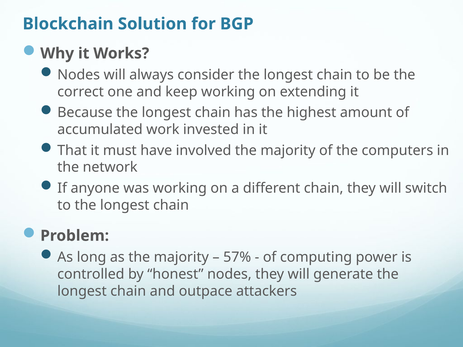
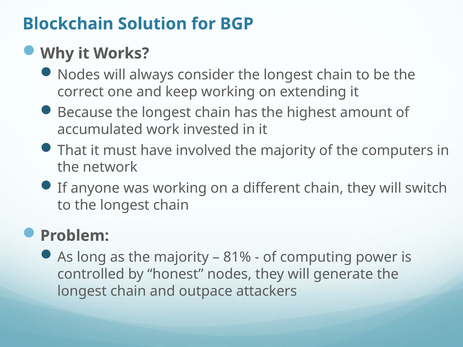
57%: 57% -> 81% (237, 257)
